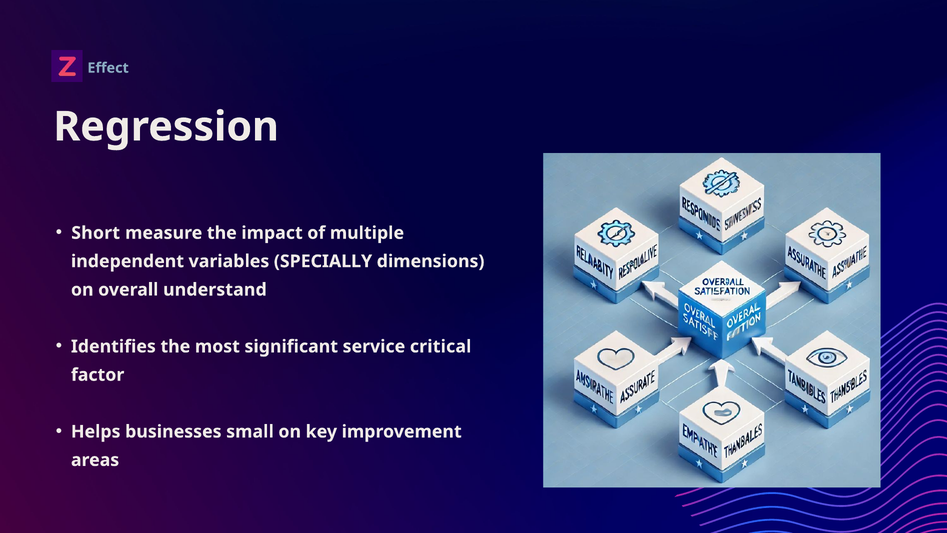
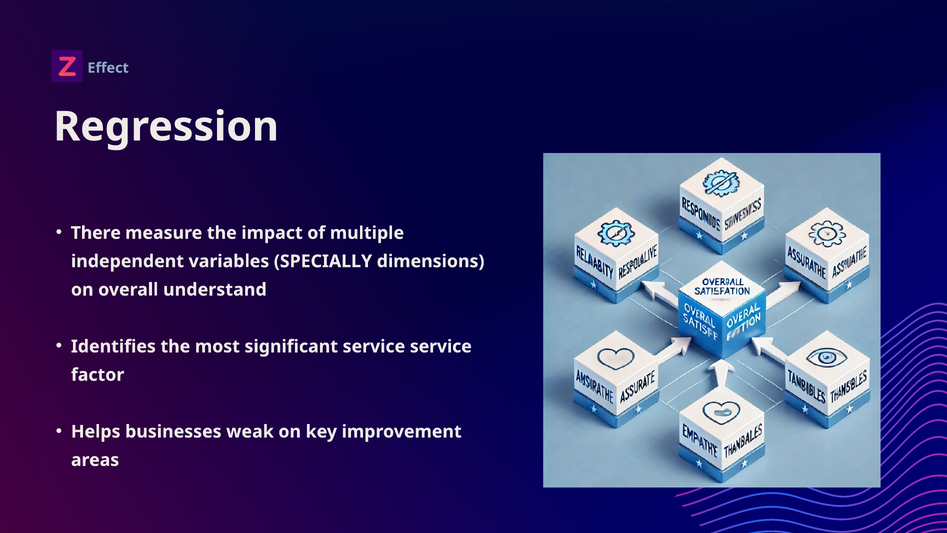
Short: Short -> There (96, 233)
service critical: critical -> service (441, 346)
small: small -> weak (250, 431)
